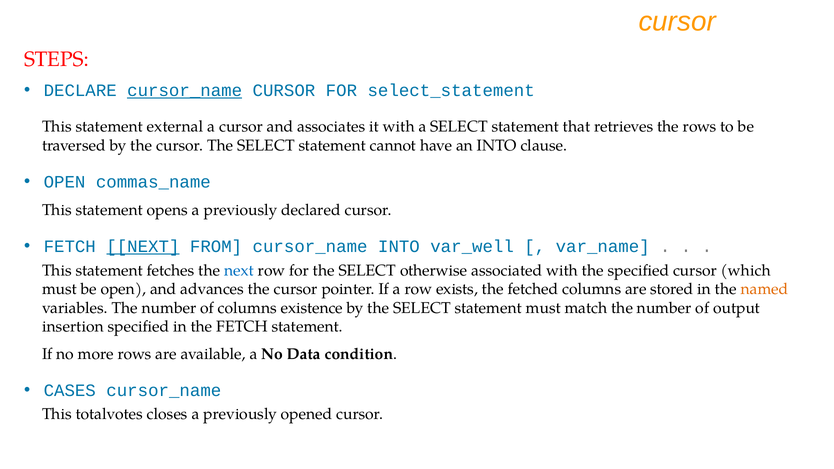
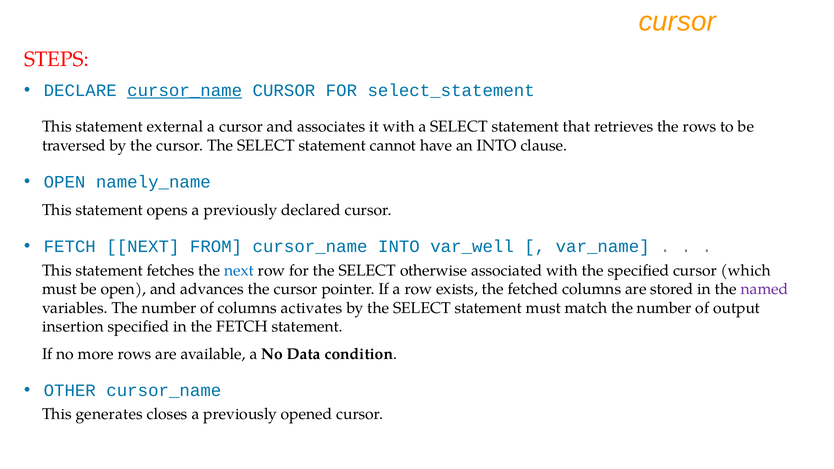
commas_name: commas_name -> namely_name (153, 182)
NEXT underline: present -> none (143, 247)
named colour: orange -> purple (765, 289)
existence: existence -> activates (312, 308)
CASES: CASES -> OTHER (70, 391)
totalvotes: totalvotes -> generates (109, 414)
